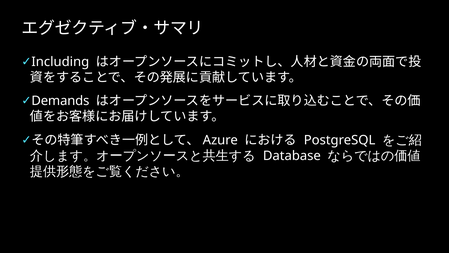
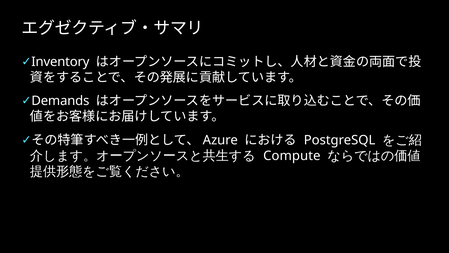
Including: Including -> Inventory (60, 62)
Database: Database -> Compute (292, 156)
